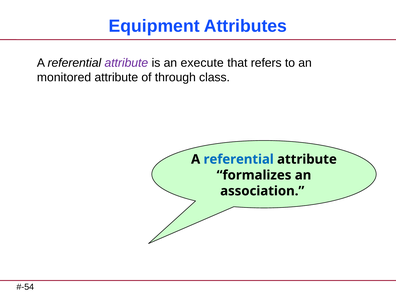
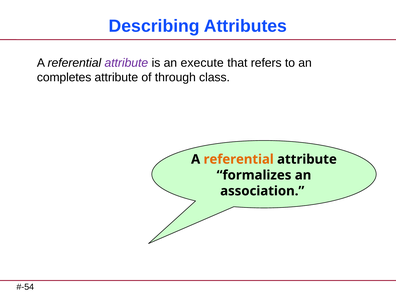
Equipment: Equipment -> Describing (154, 26)
monitored: monitored -> completes (64, 77)
referential colour: blue -> orange (239, 159)
